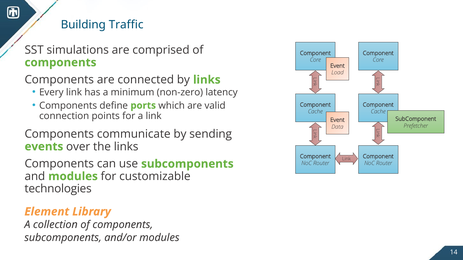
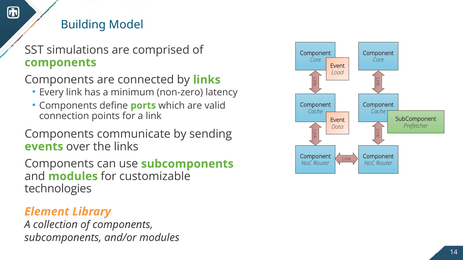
Traffic: Traffic -> Model (126, 25)
